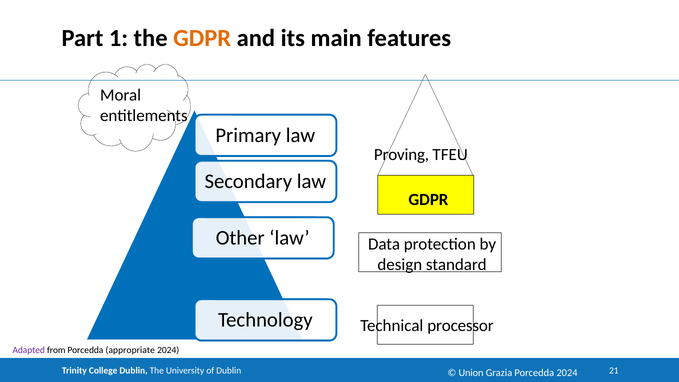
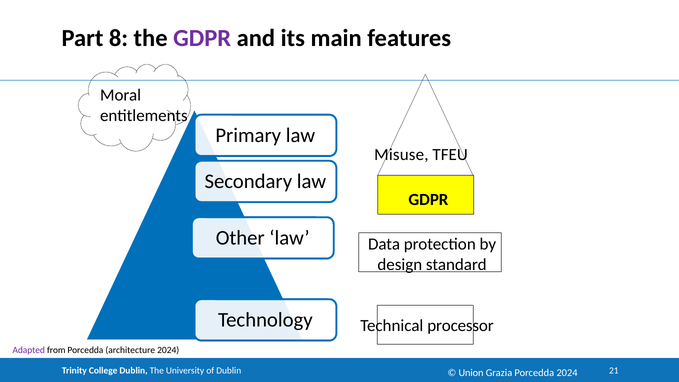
1: 1 -> 8 (118, 38)
GDPR colour: orange -> purple (202, 38)
Proving: Proving -> Misuse (401, 155)
appropriate: appropriate -> architecture (130, 350)
